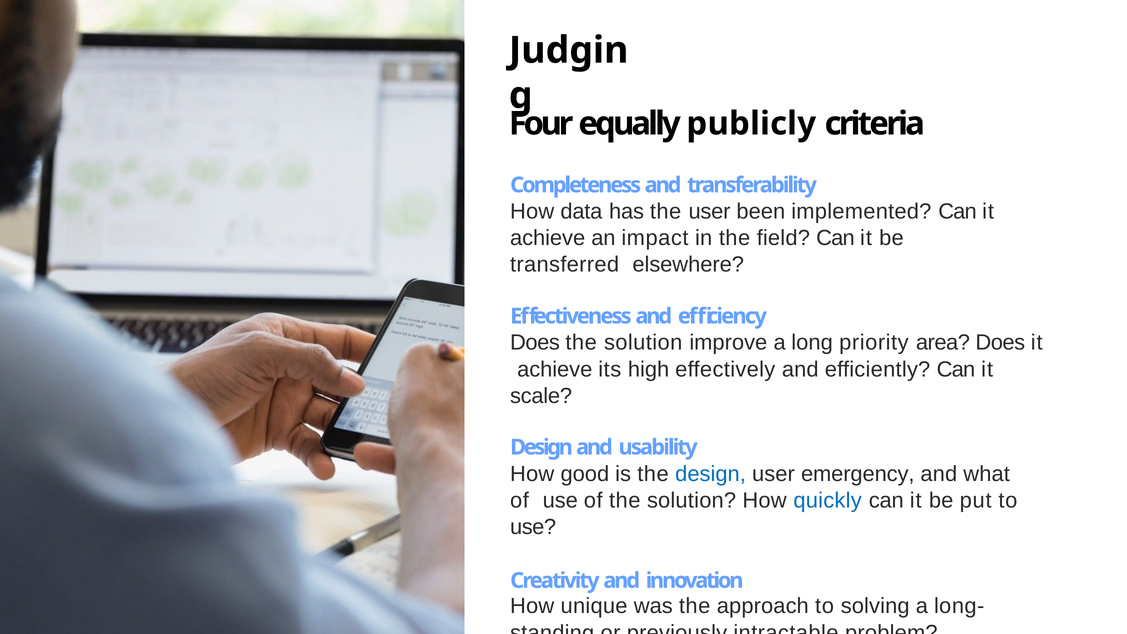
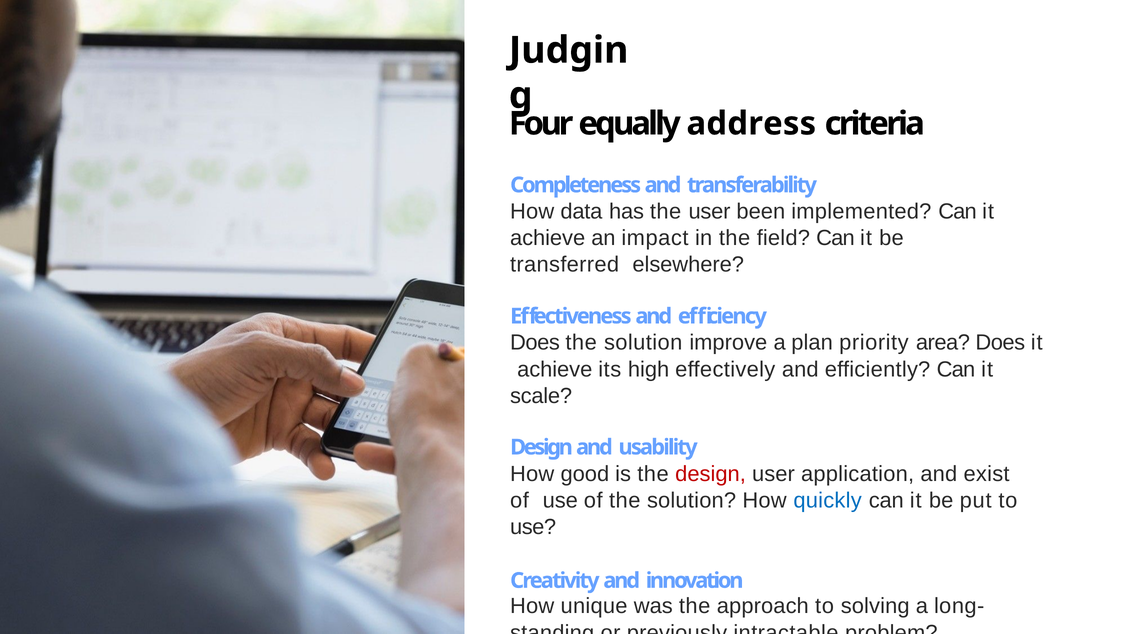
publicly: publicly -> address (751, 124)
long: long -> plan (812, 343)
design colour: blue -> red (711, 474)
emergency: emergency -> application (858, 474)
what: what -> exist (987, 474)
